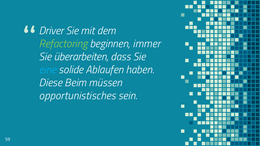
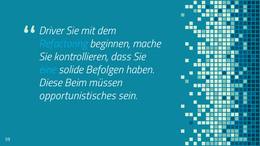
Refactoring colour: light green -> light blue (63, 44)
immer: immer -> mache (147, 44)
überarbeiten: überarbeiten -> kontrollieren (81, 57)
Ablaufen: Ablaufen -> Befolgen (105, 70)
